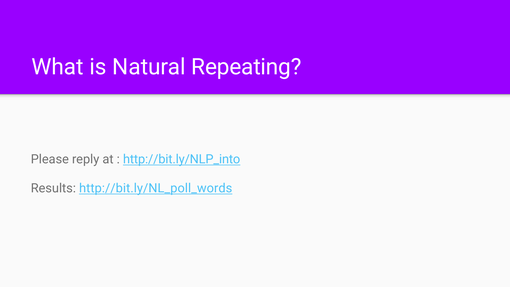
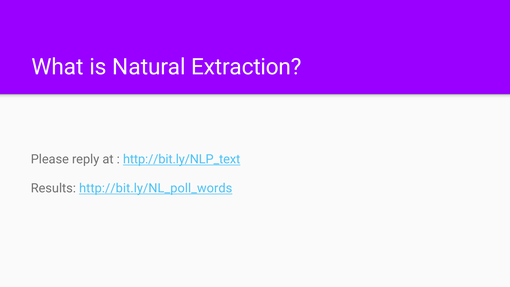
Repeating: Repeating -> Extraction (246, 67)
http://bit.ly/NLP_into: http://bit.ly/NLP_into -> http://bit.ly/NLP_text (182, 159)
